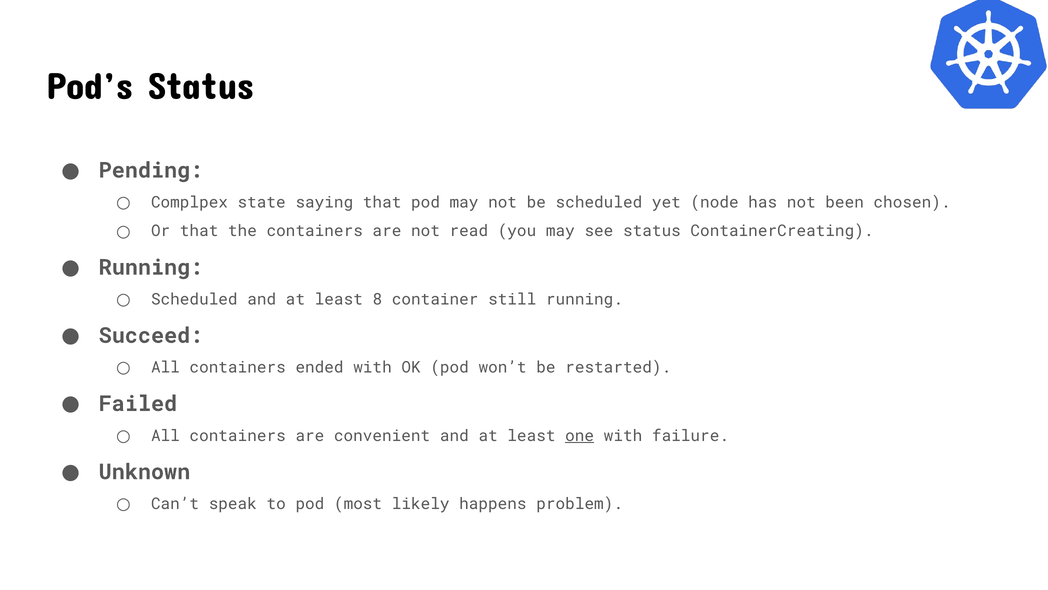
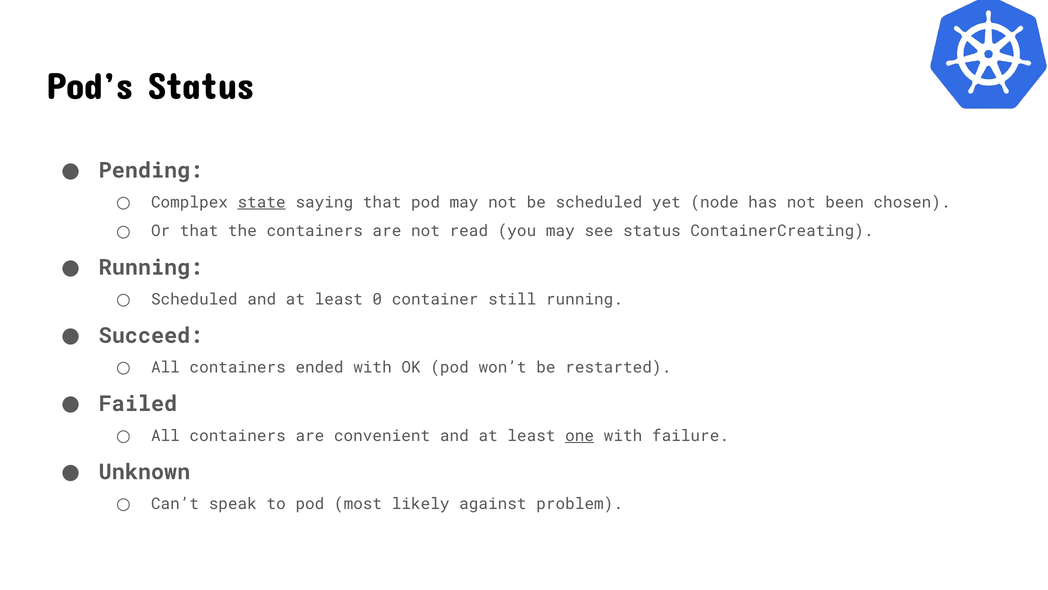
state underline: none -> present (262, 202)
8: 8 -> 0 (377, 299)
happens: happens -> against (493, 503)
